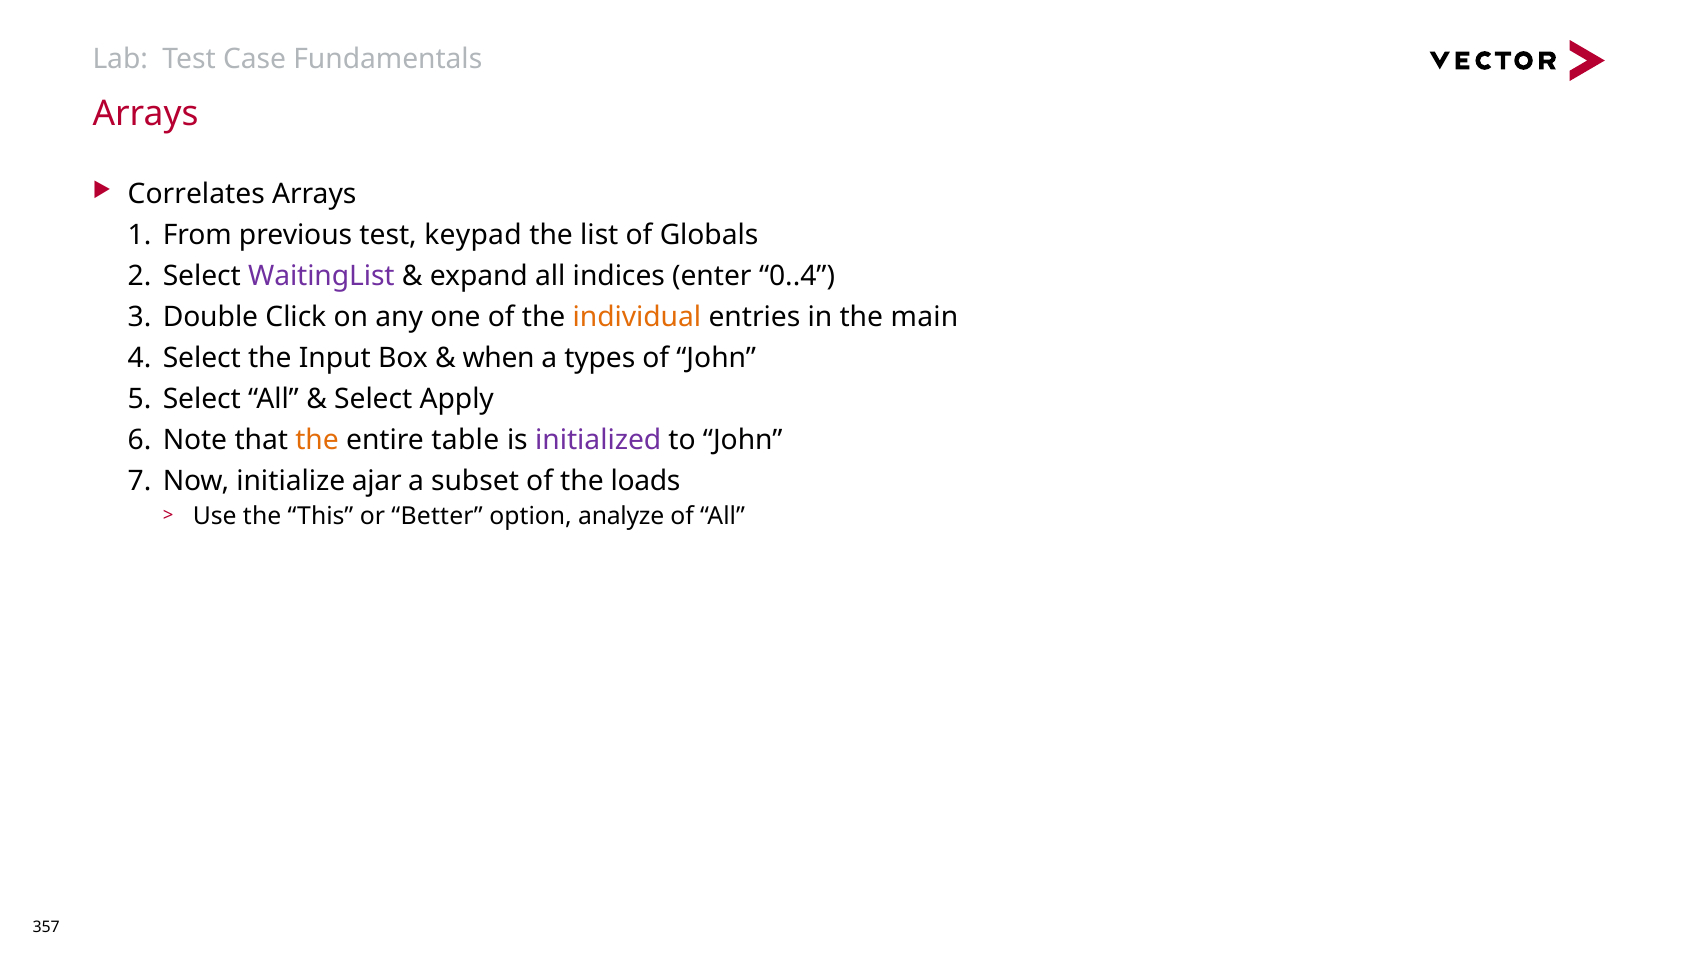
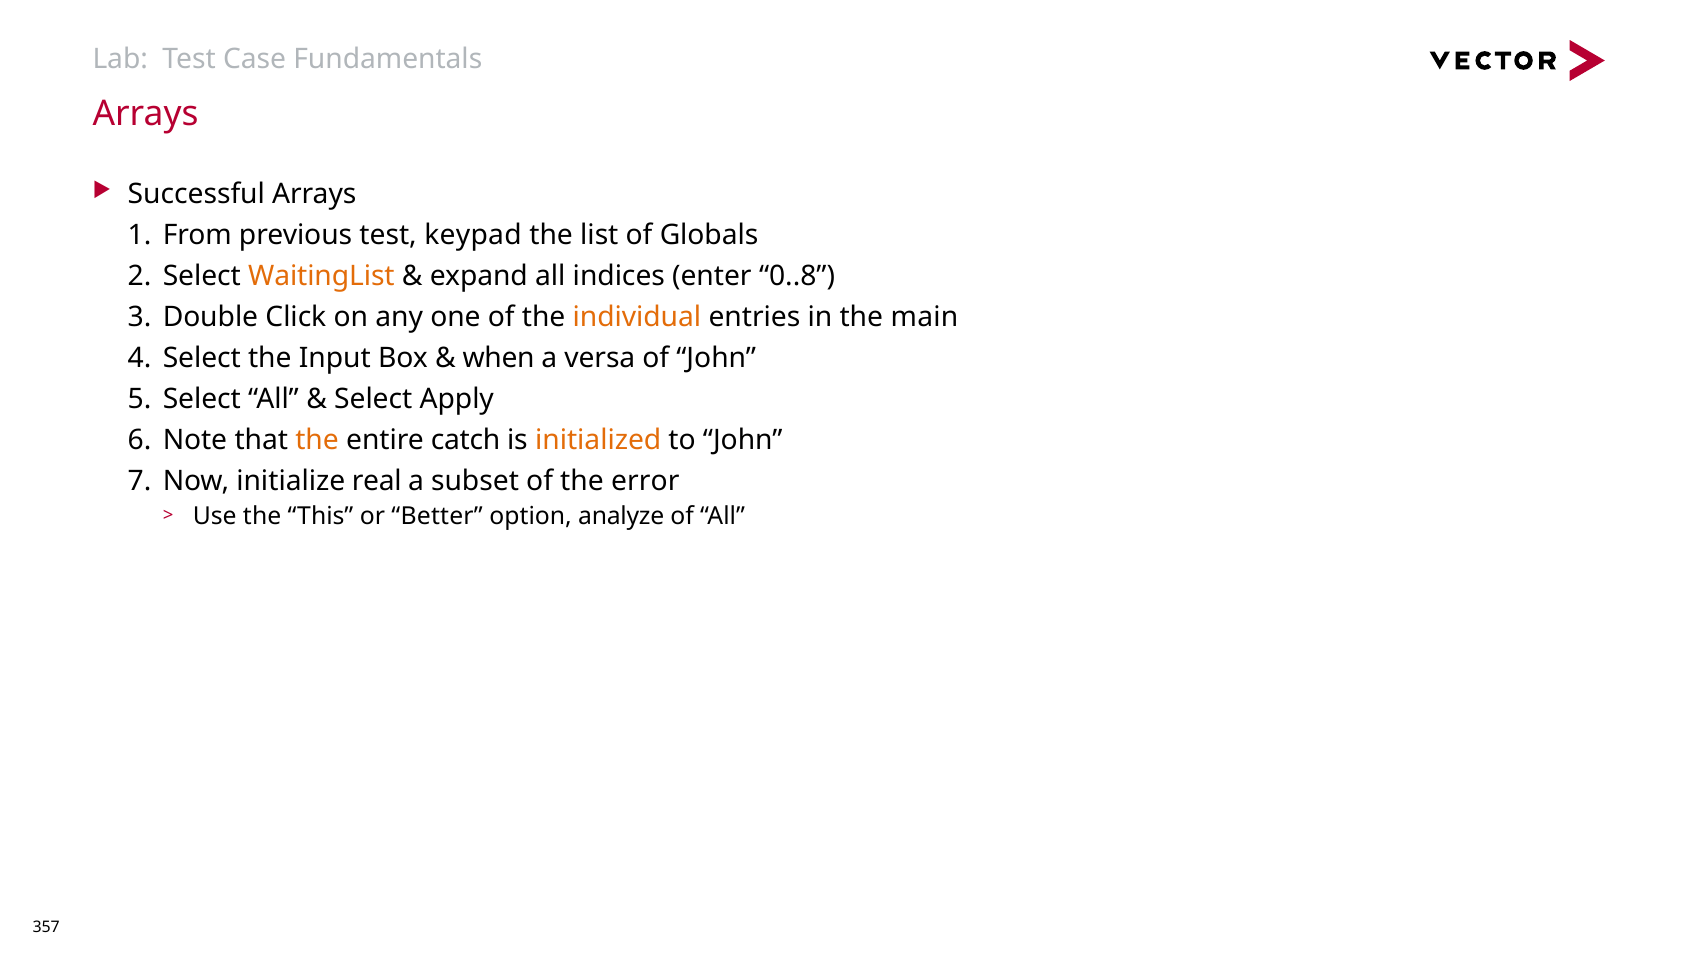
Correlates: Correlates -> Successful (196, 194)
WaitingList colour: purple -> orange (321, 276)
0..4: 0..4 -> 0..8 (797, 276)
types: types -> versa (600, 358)
table: table -> catch (466, 440)
initialized colour: purple -> orange (598, 440)
ajar: ajar -> real (377, 481)
loads: loads -> error (645, 481)
